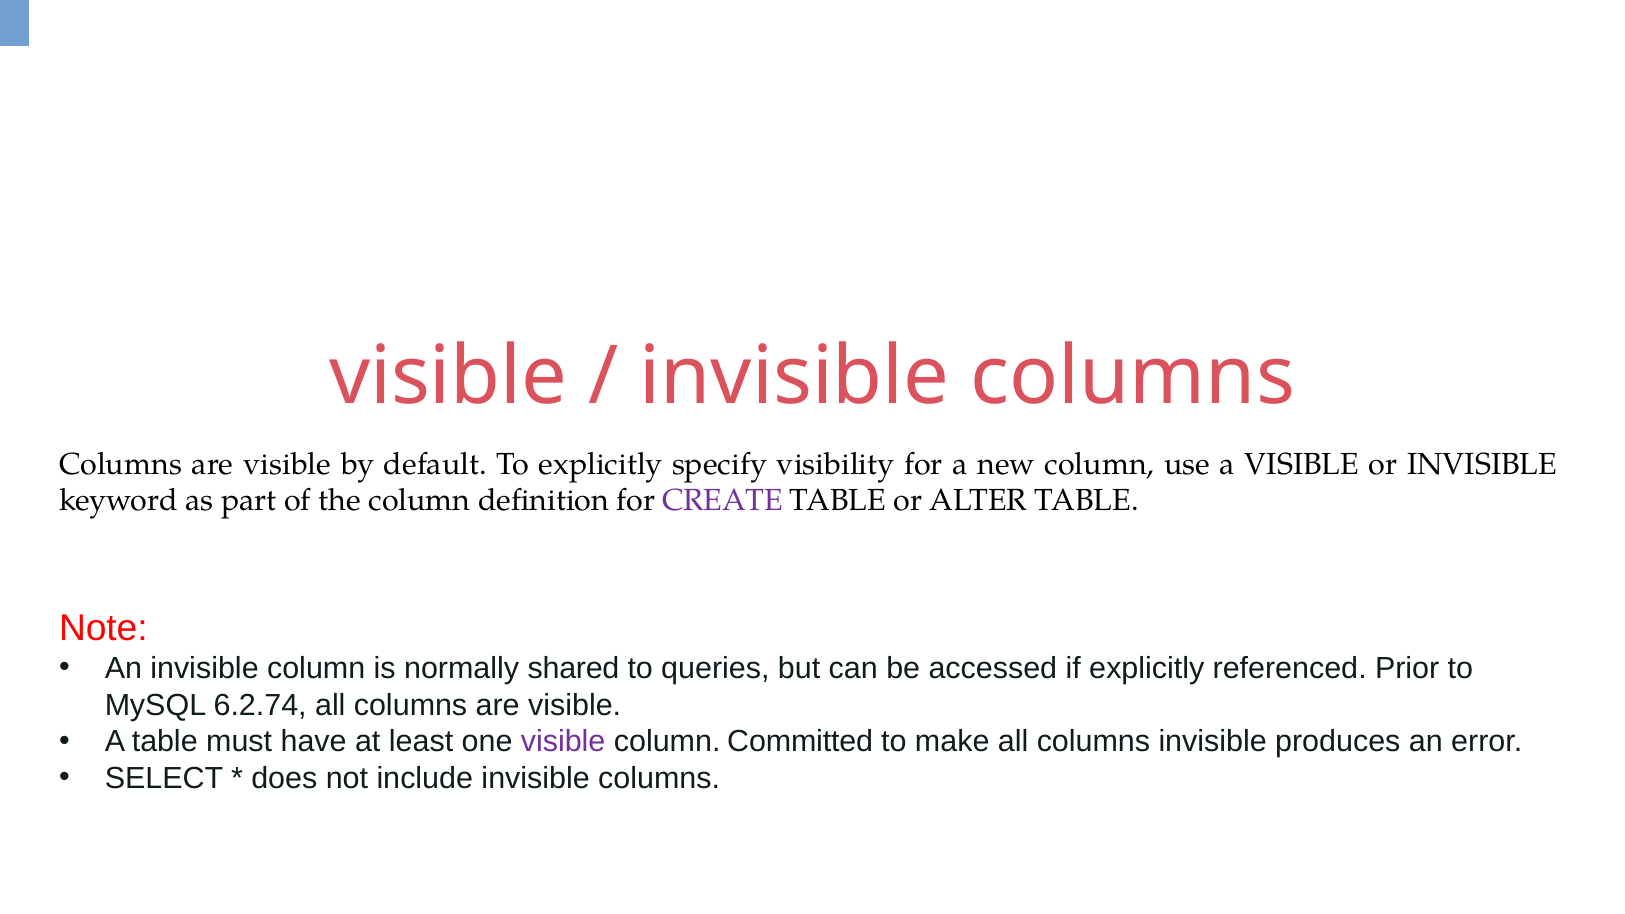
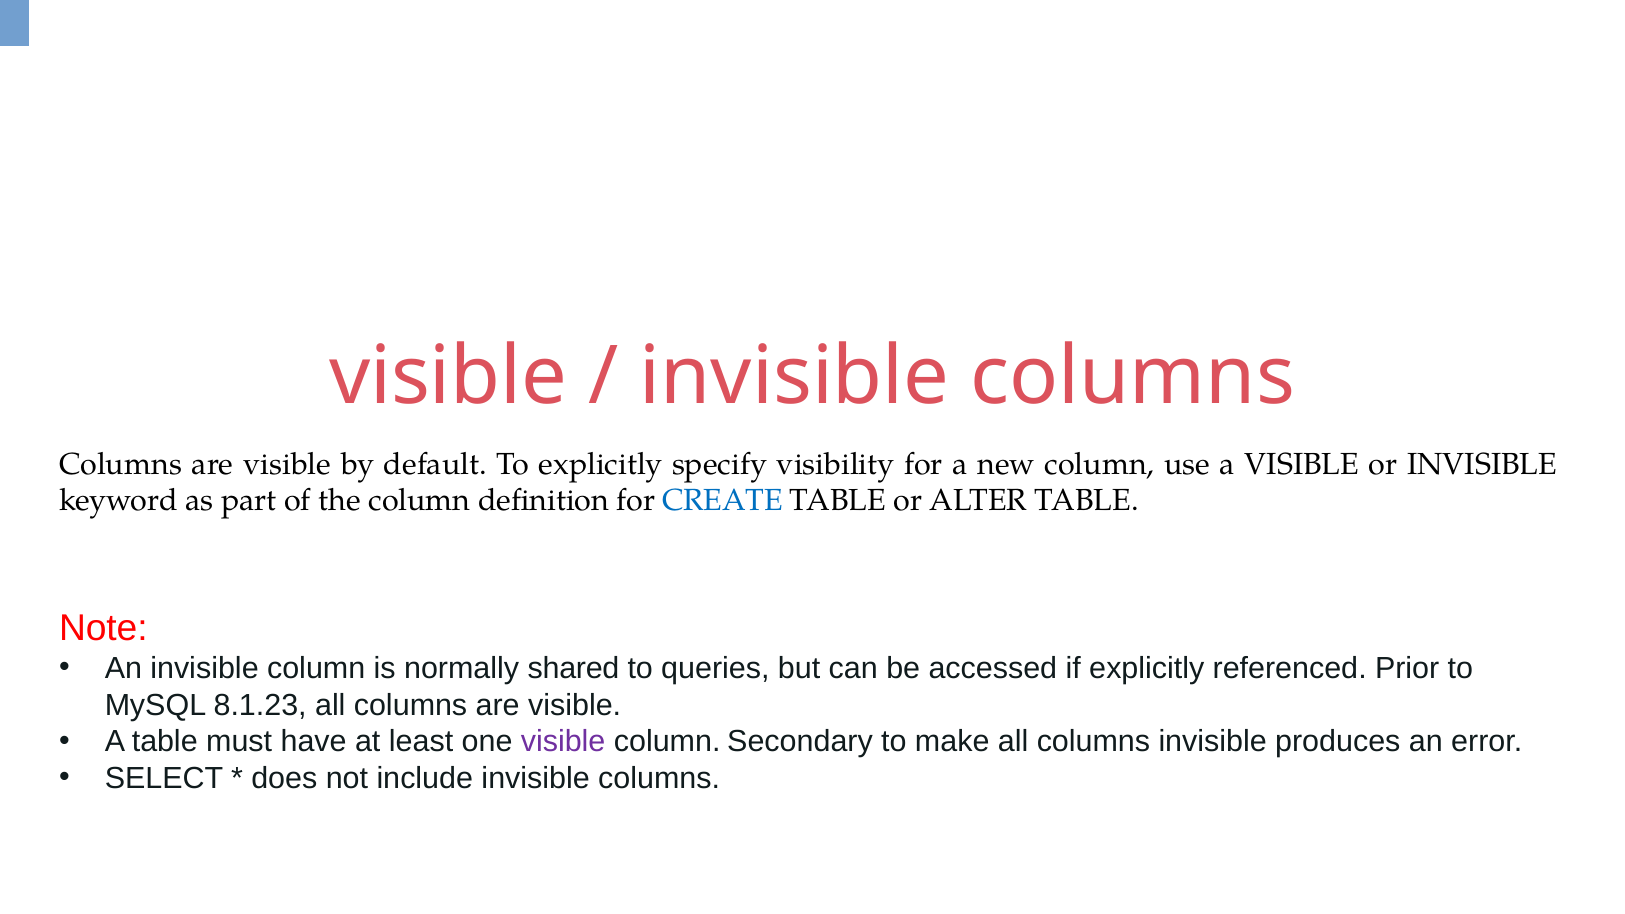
CREATE colour: purple -> blue (723, 501)
6.2.74: 6.2.74 -> 8.1.23 (260, 705)
Committed: Committed -> Secondary (800, 742)
